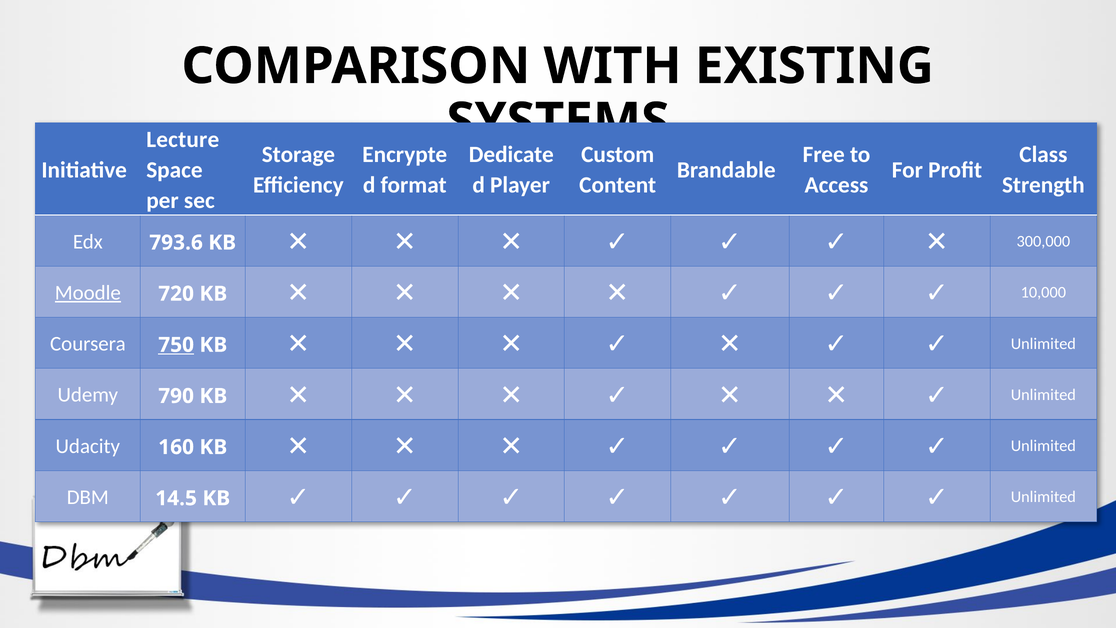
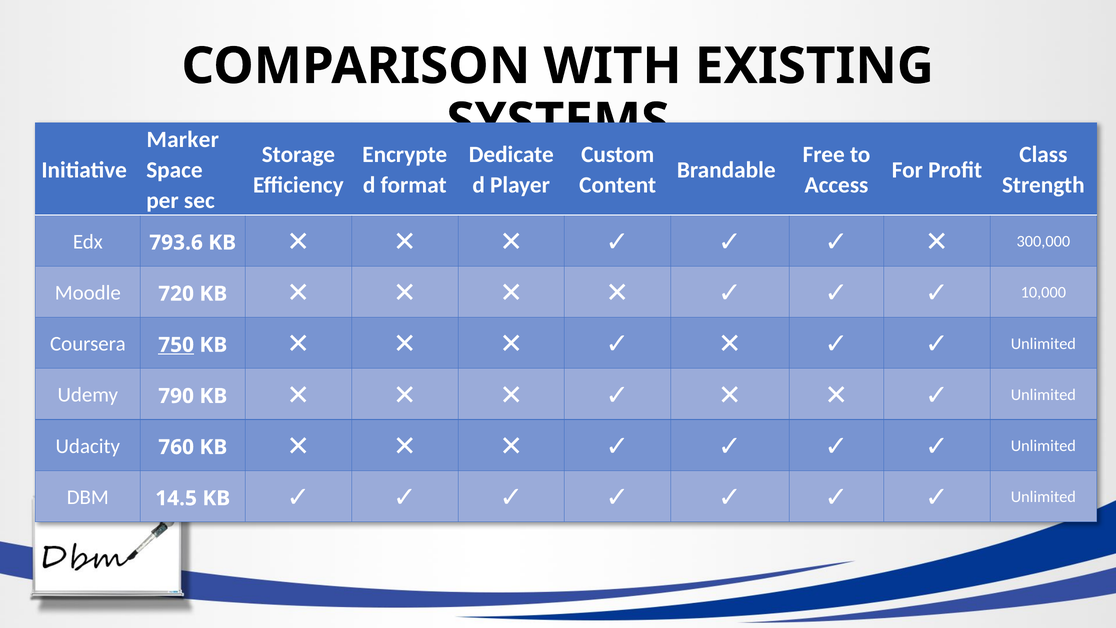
Lecture: Lecture -> Marker (183, 139)
Moodle underline: present -> none (88, 293)
160: 160 -> 760 (176, 447)
